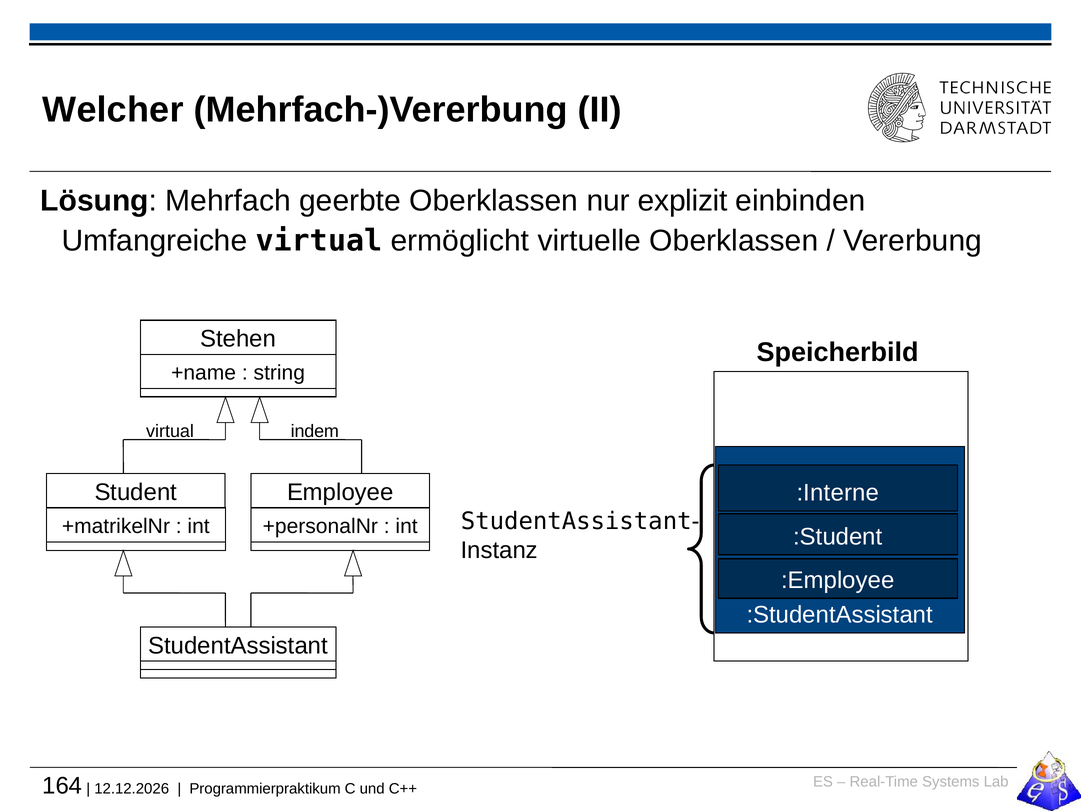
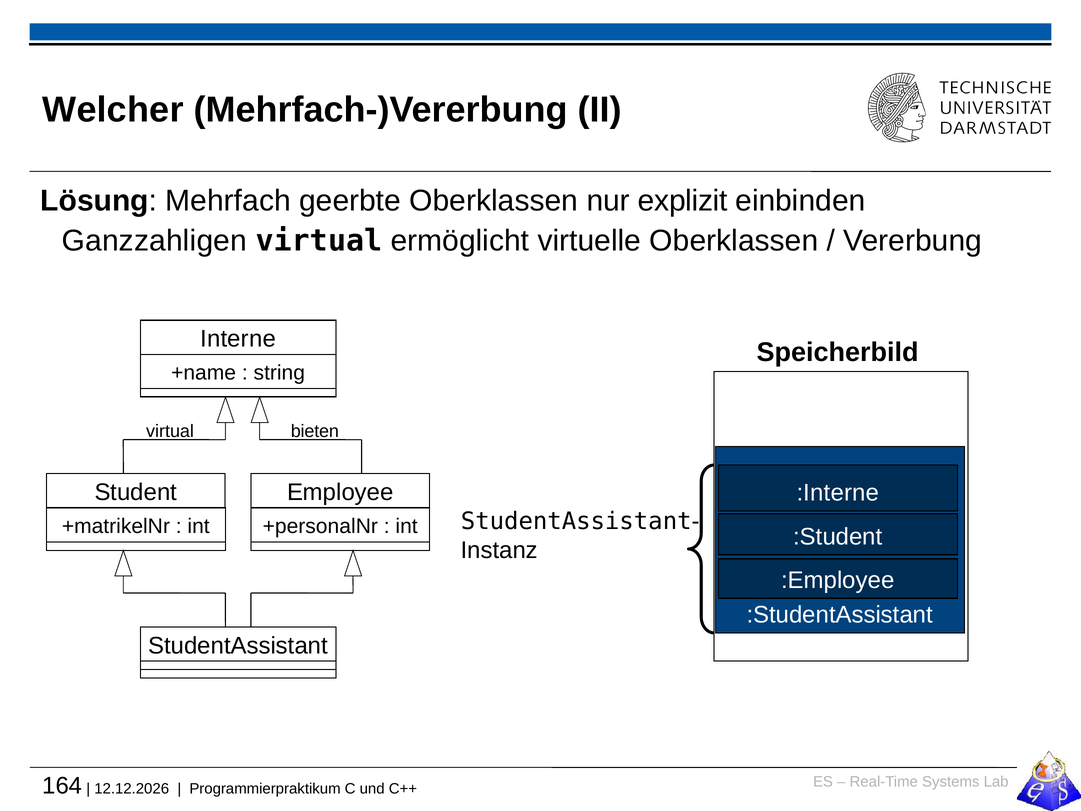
Umfangreiche: Umfangreiche -> Ganzzahligen (154, 241)
Stehen: Stehen -> Interne (238, 339)
indem: indem -> bieten (315, 431)
